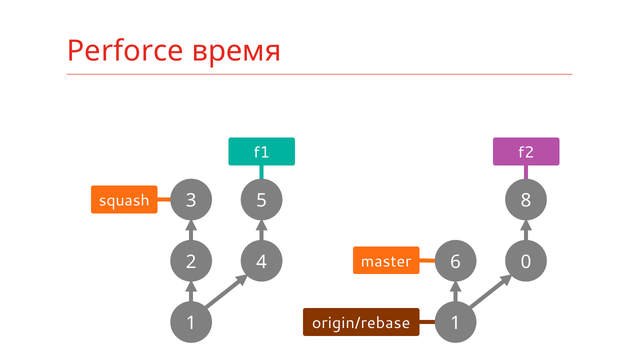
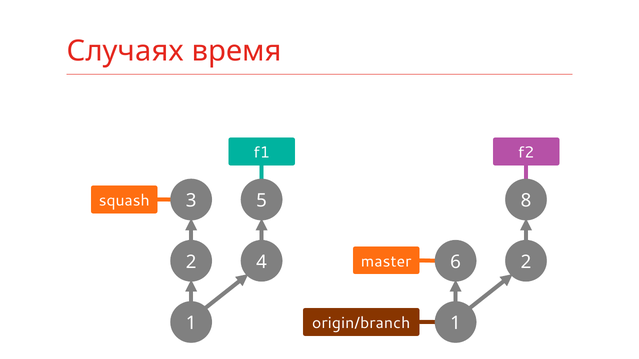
Perforce: Perforce -> Случаях (125, 51)
master 0: 0 -> 2 (526, 262)
origin/rebase: origin/rebase -> origin/branch (361, 323)
